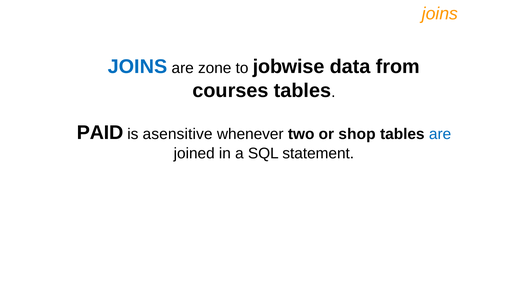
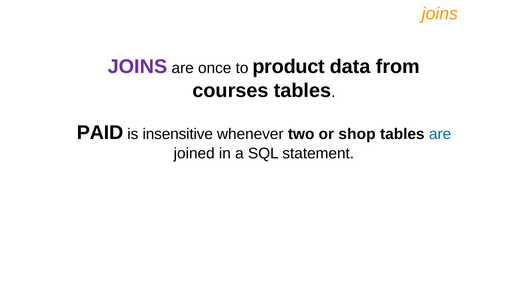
JOINS colour: blue -> purple (138, 67)
zone: zone -> once (215, 68)
jobwise: jobwise -> product (289, 67)
asensitive: asensitive -> insensitive (178, 134)
